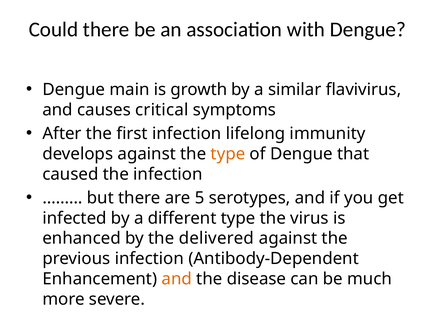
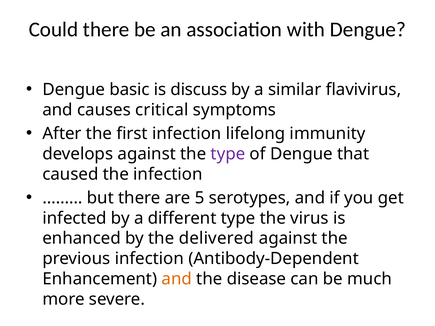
main: main -> basic (130, 90)
growth: growth -> discuss (199, 90)
type colour: orange -> purple (228, 154)
